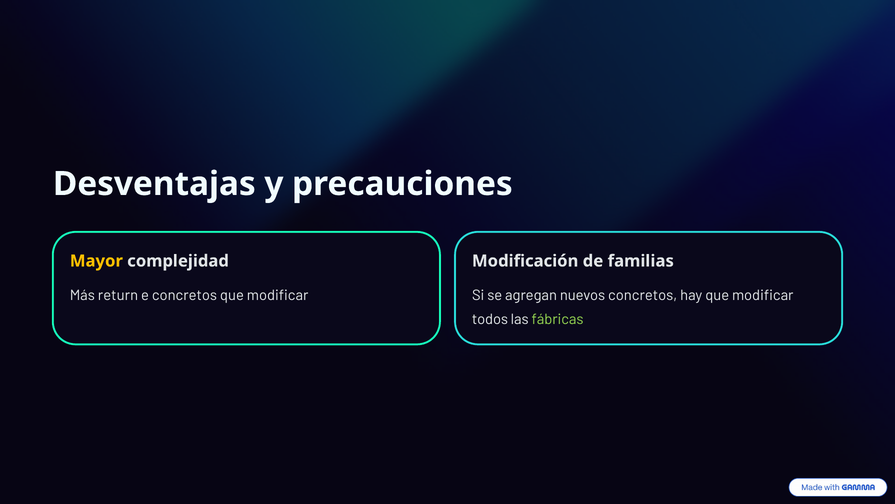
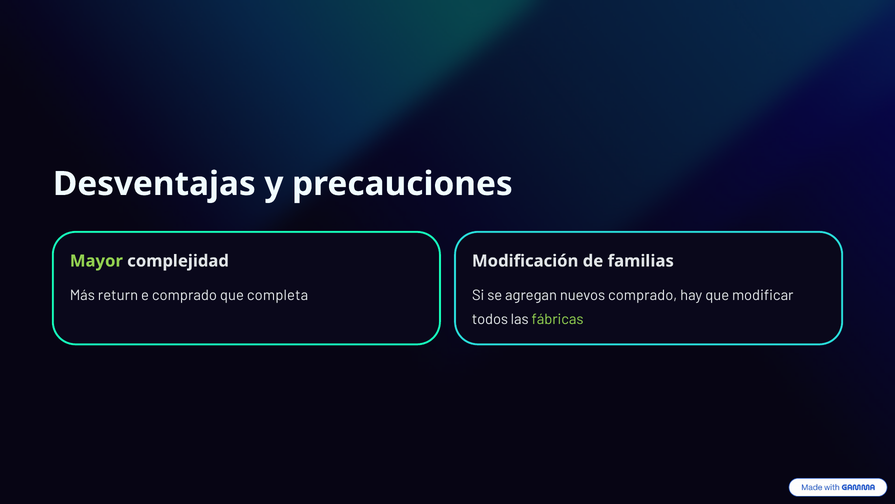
Mayor colour: yellow -> light green (96, 261)
e concretos: concretos -> comprado (184, 295)
modificar: modificar -> completa (278, 295)
nuevos concretos: concretos -> comprado (643, 295)
